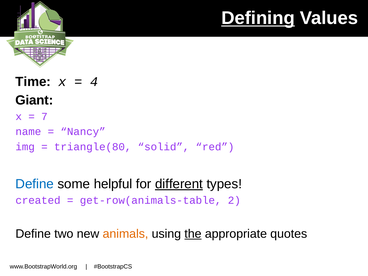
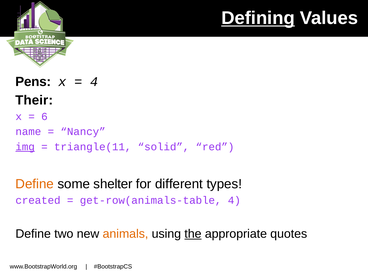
Time: Time -> Pens (33, 82)
Giant: Giant -> Their (34, 100)
7: 7 -> 6 (44, 117)
img underline: none -> present (25, 147)
triangle(80: triangle(80 -> triangle(11 (93, 147)
Define colour: blue -> orange (35, 184)
helpful: helpful -> shelter (113, 184)
different underline: present -> none (179, 184)
get-row(animals-table 2: 2 -> 4 (234, 200)
